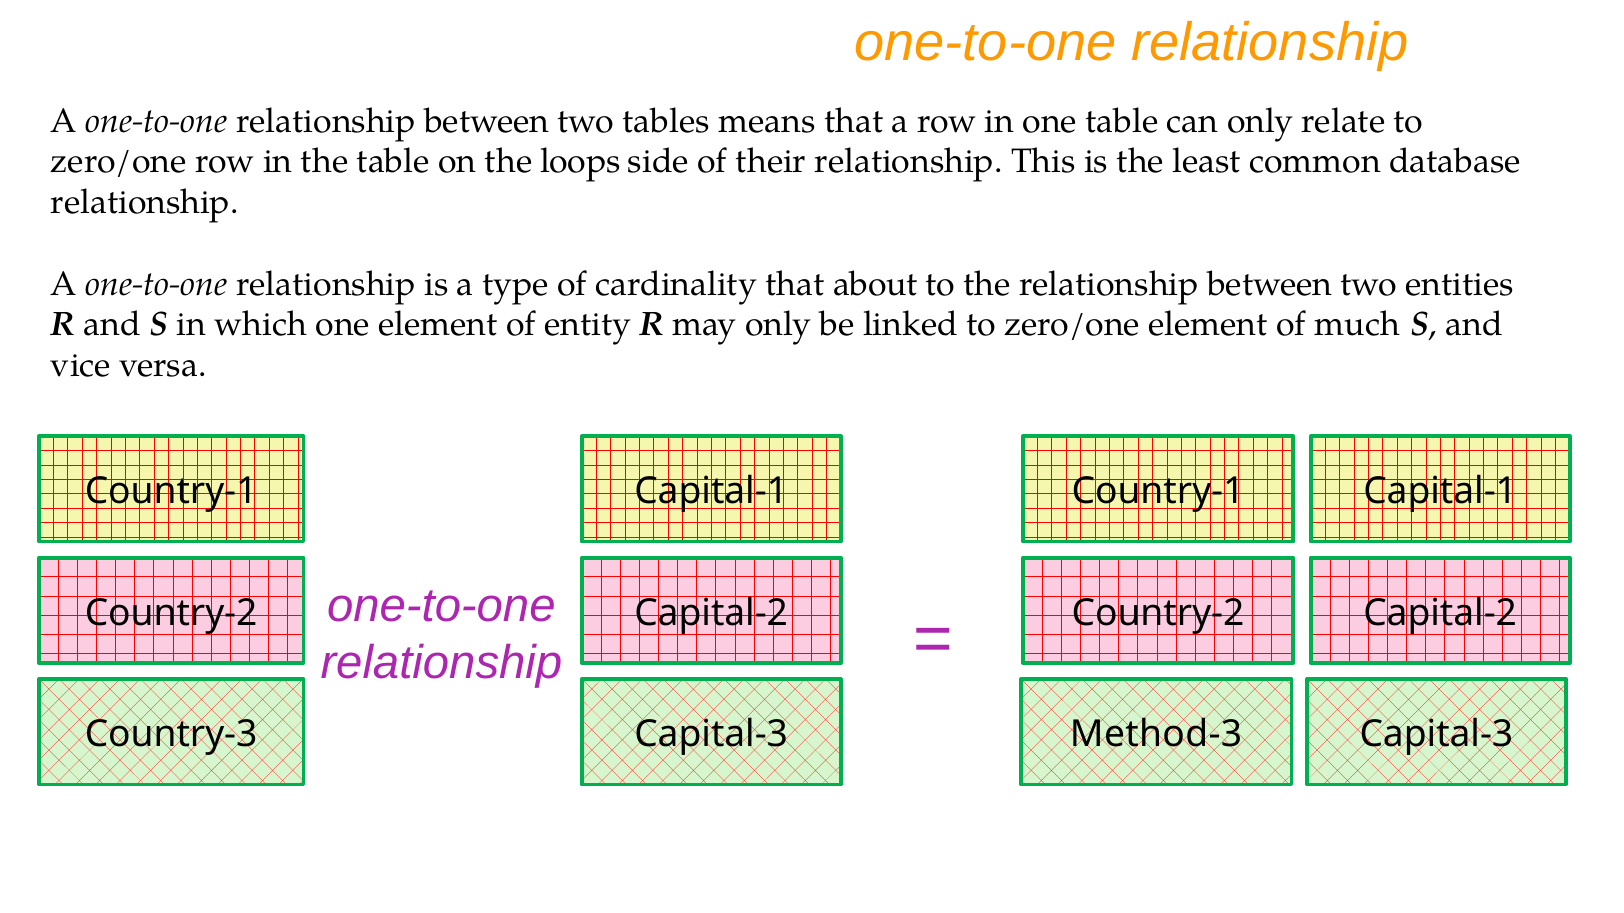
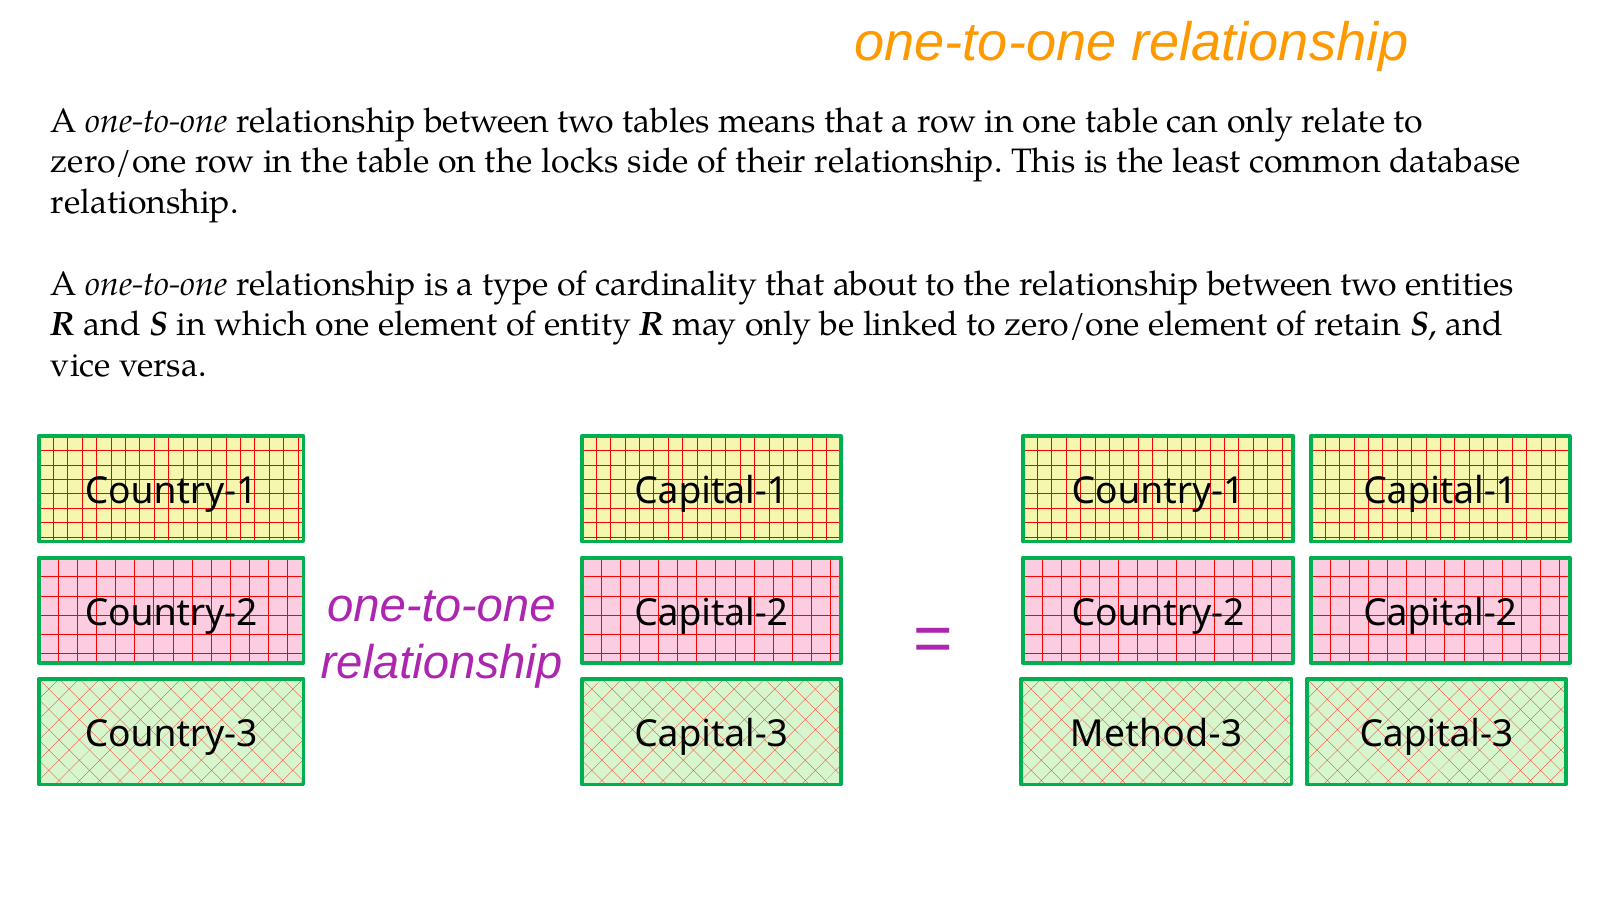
loops: loops -> locks (580, 162)
much: much -> retain (1358, 325)
